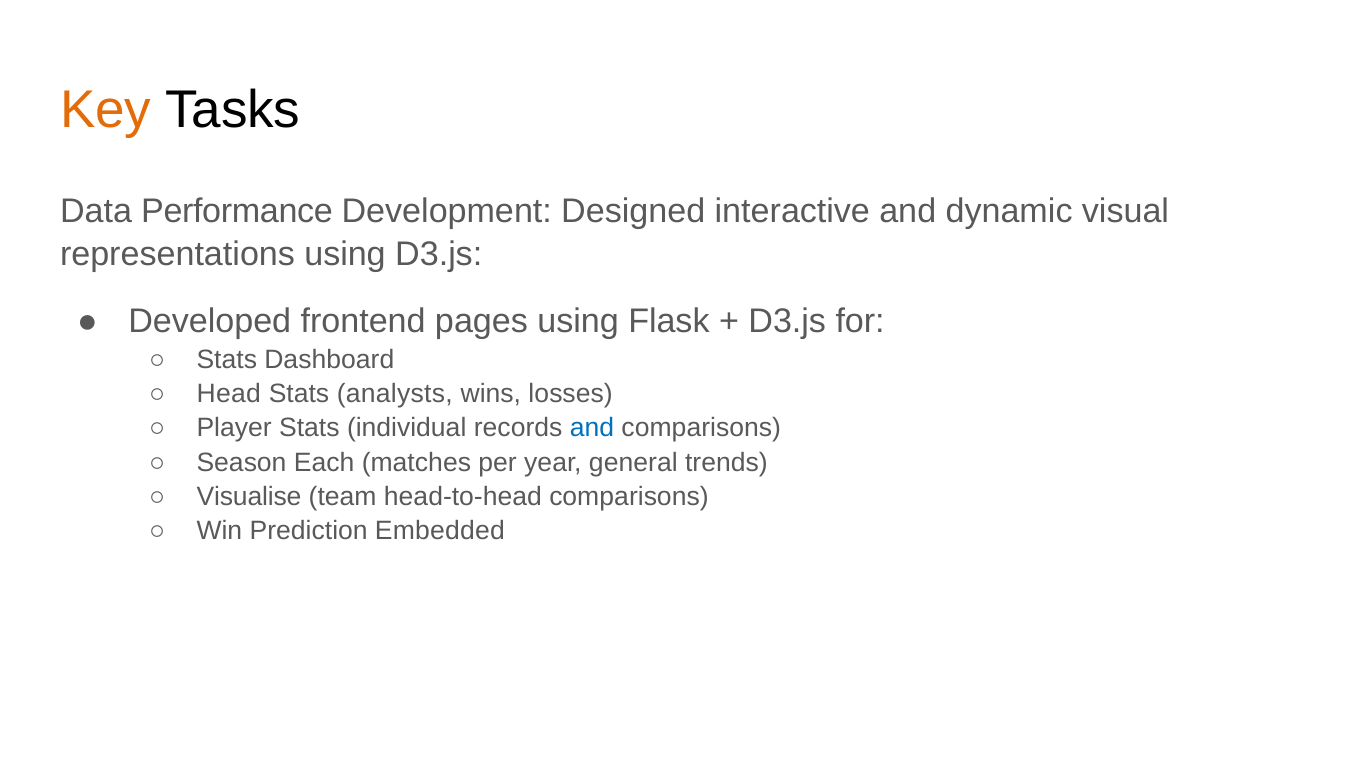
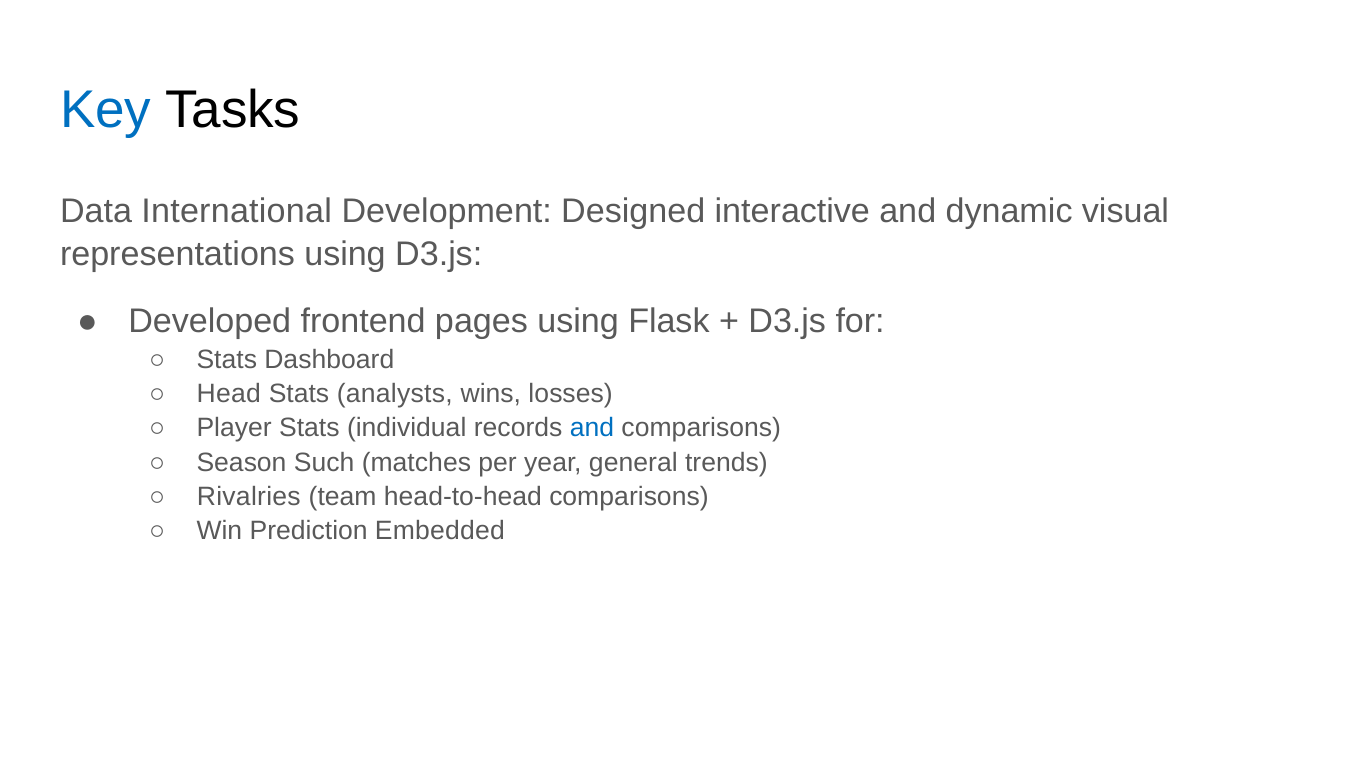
Key colour: orange -> blue (106, 110)
Performance: Performance -> International (237, 211)
Each: Each -> Such (324, 462)
Visualise: Visualise -> Rivalries (249, 497)
